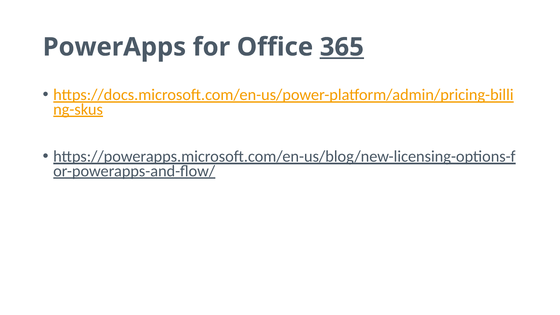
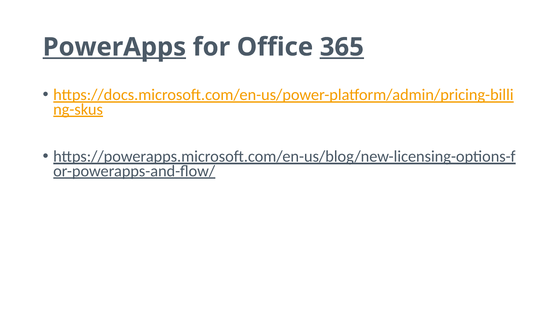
PowerApps underline: none -> present (114, 47)
